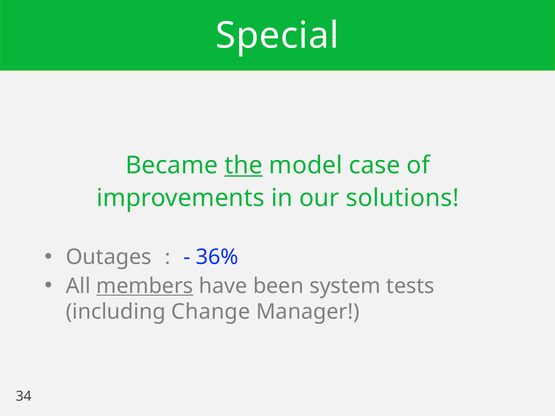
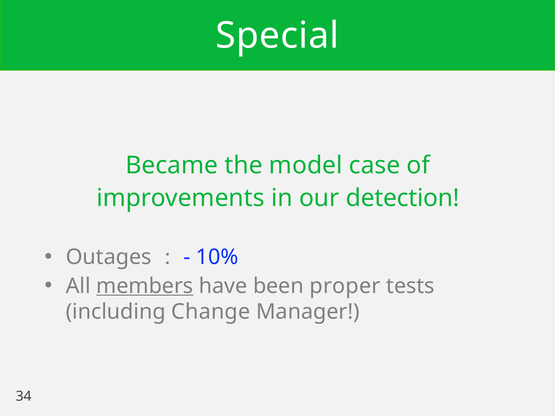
the underline: present -> none (244, 166)
solutions: solutions -> detection (403, 198)
36%: 36% -> 10% (217, 257)
system: system -> proper (345, 286)
